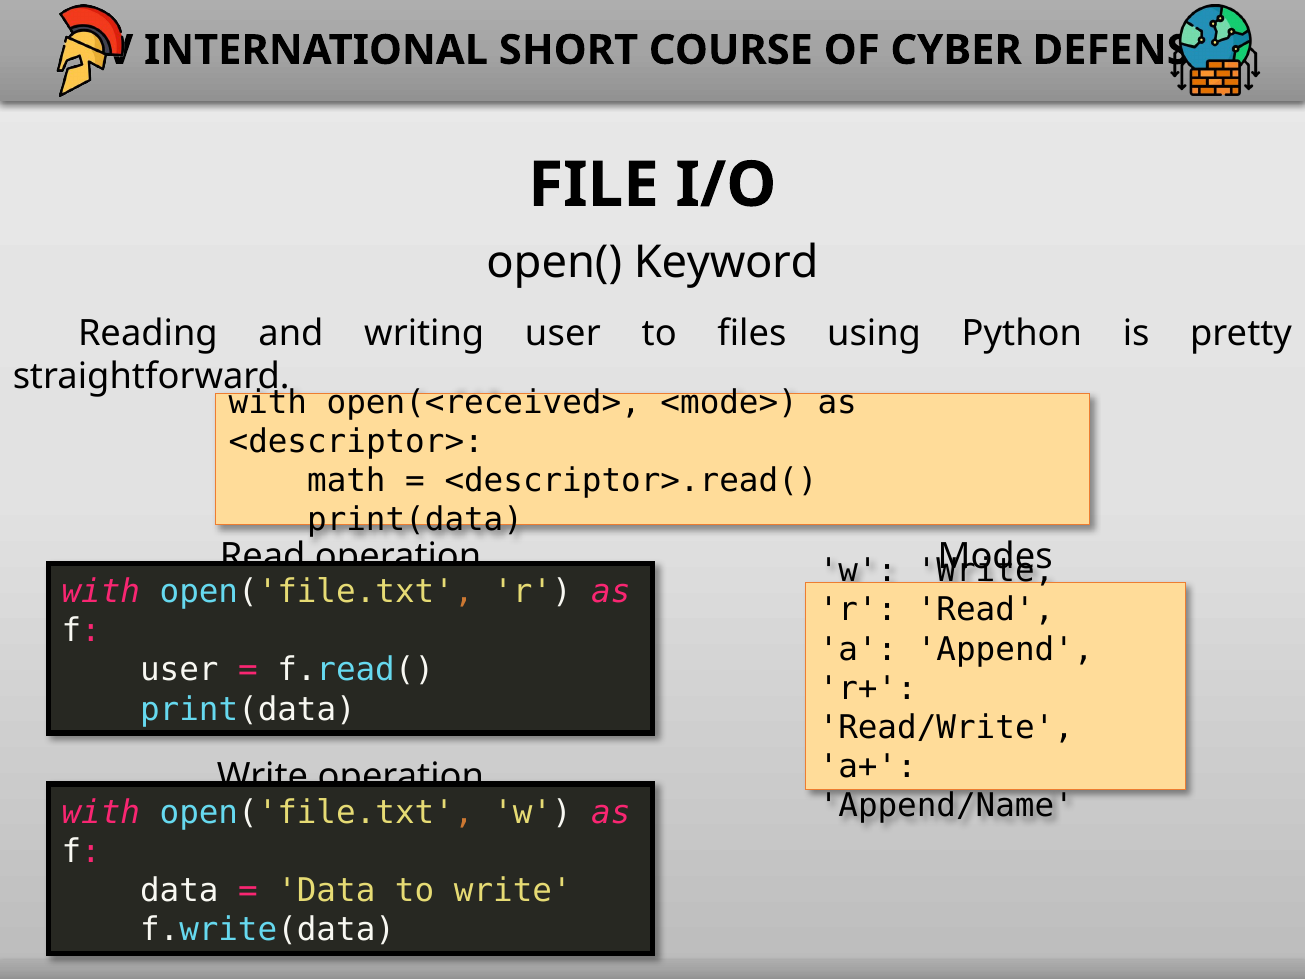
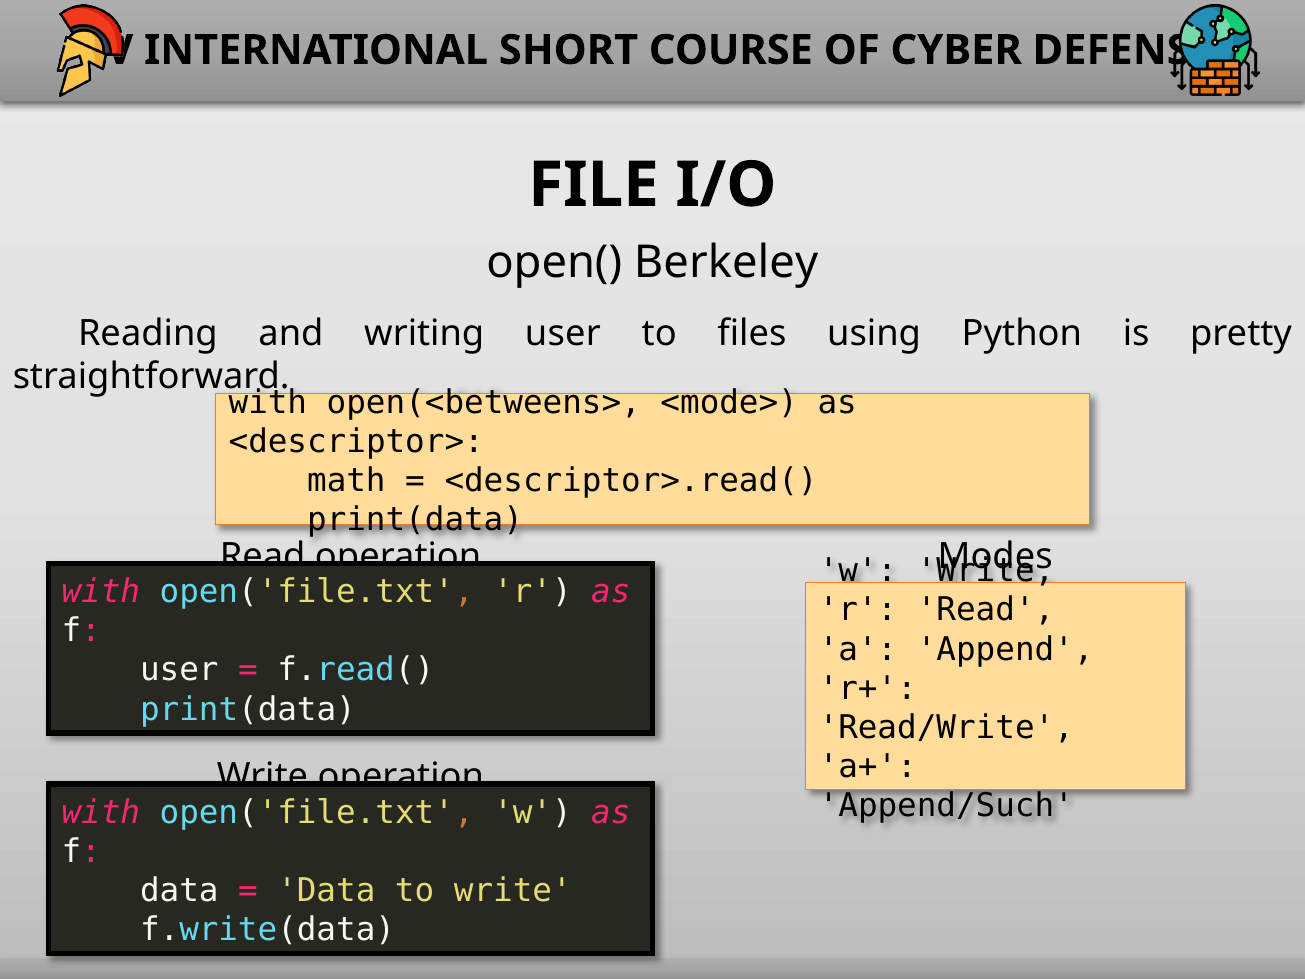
Keyword: Keyword -> Berkeley (726, 263)
open(<received>: open(<received> -> open(<betweens> (484, 402)
Append/Name: Append/Name -> Append/Such (946, 806)
